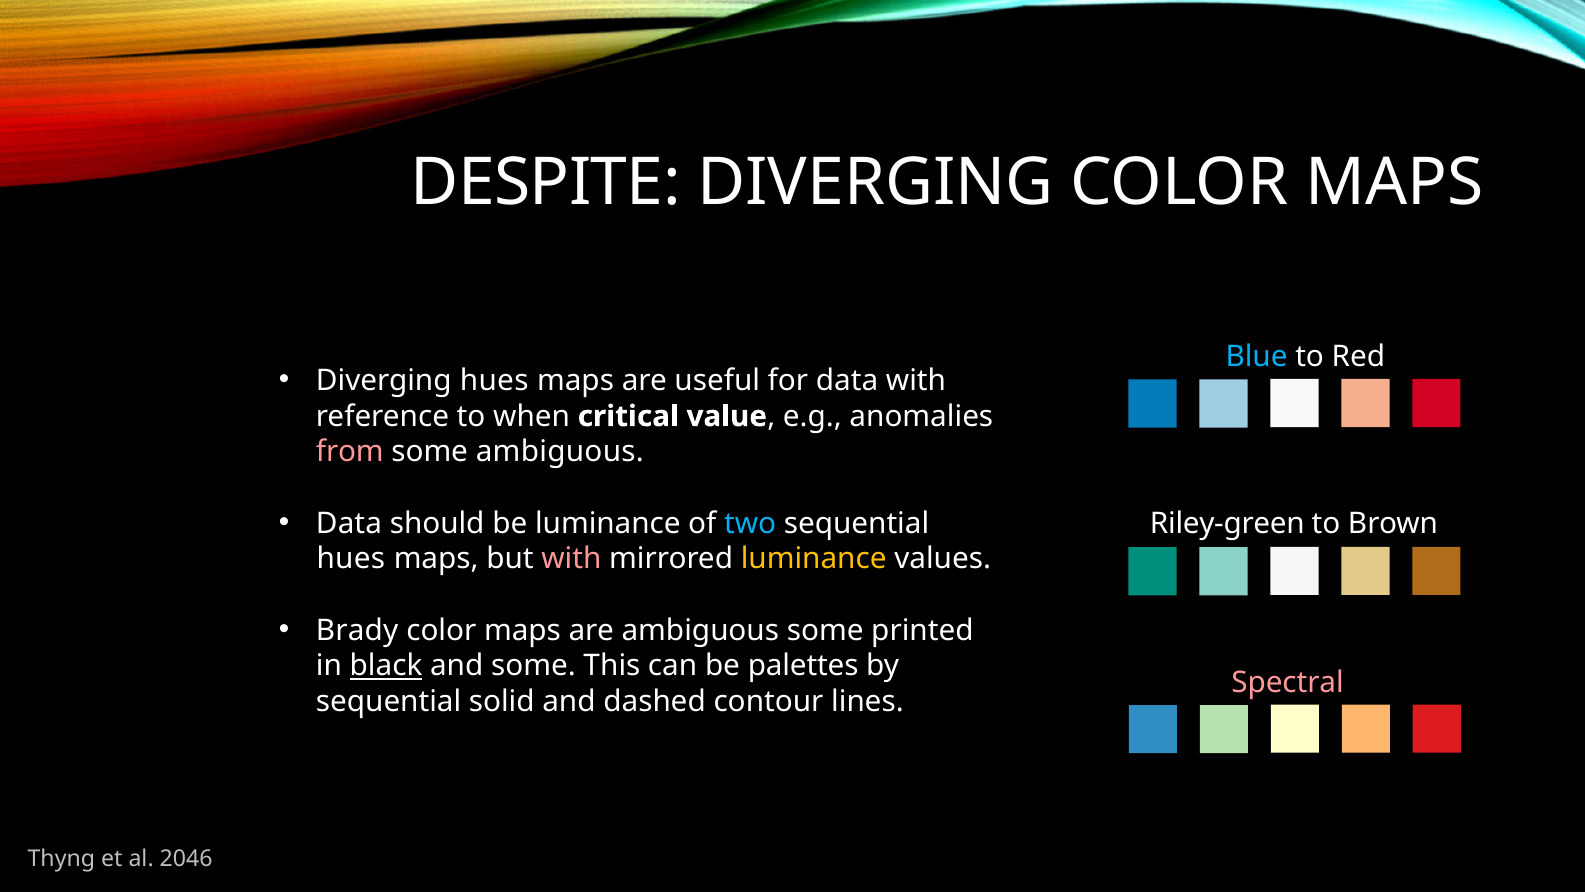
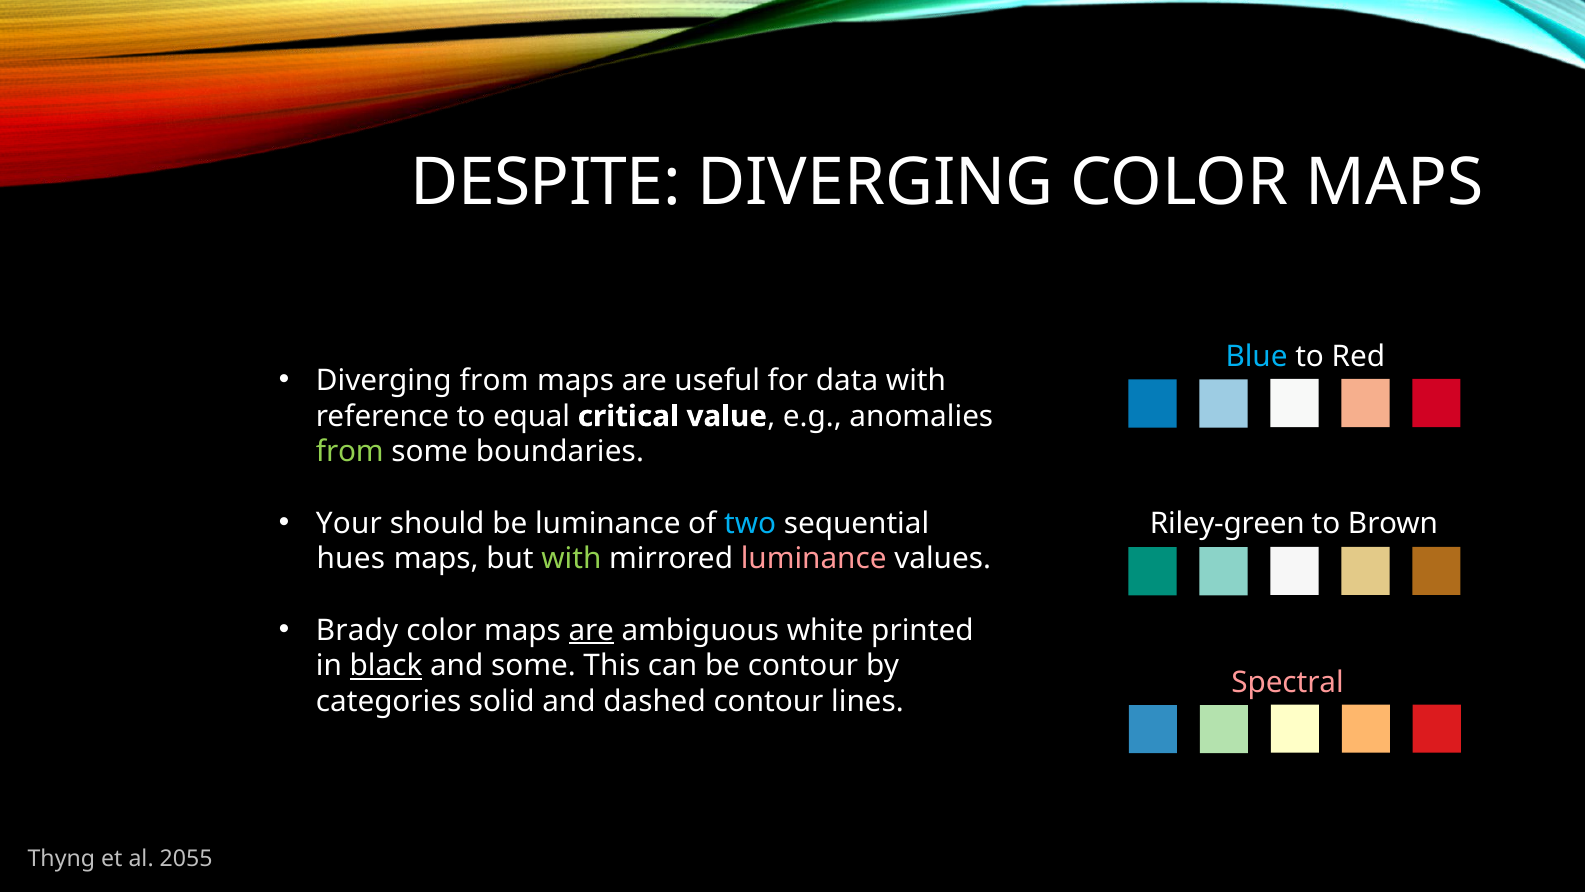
Diverging hues: hues -> from (494, 381)
when: when -> equal (532, 416)
from colour: pink -> light green (350, 452)
some ambiguous: ambiguous -> boundaries (560, 452)
Data: Data -> Your (349, 523)
with colour: pink -> light green (571, 559)
luminance colour: yellow -> pink (814, 559)
are underline: none -> present (591, 630)
ambiguous some: some -> white (825, 630)
be palettes: palettes -> contour (803, 666)
sequential: sequential -> categories (389, 701)
2046: 2046 -> 2055 (186, 859)
